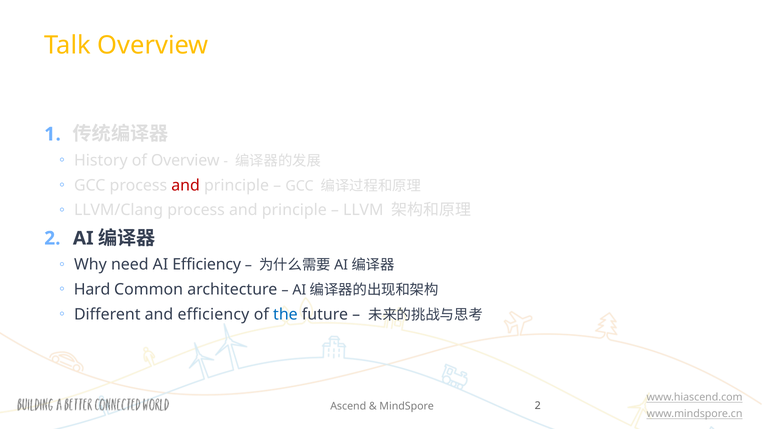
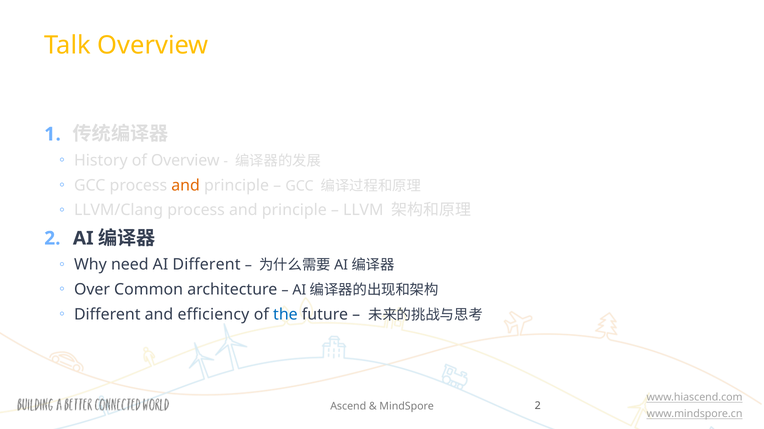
and colour: red -> orange (186, 186)
AI Efficiency: Efficiency -> Different (207, 265)
Hard: Hard -> Over (92, 290)
